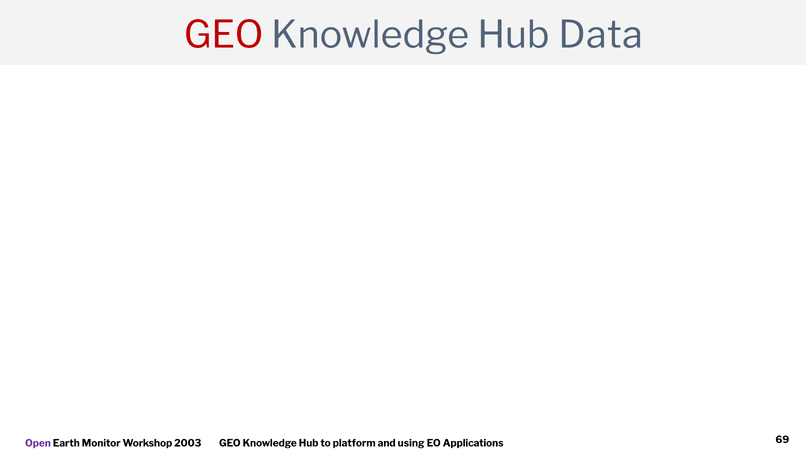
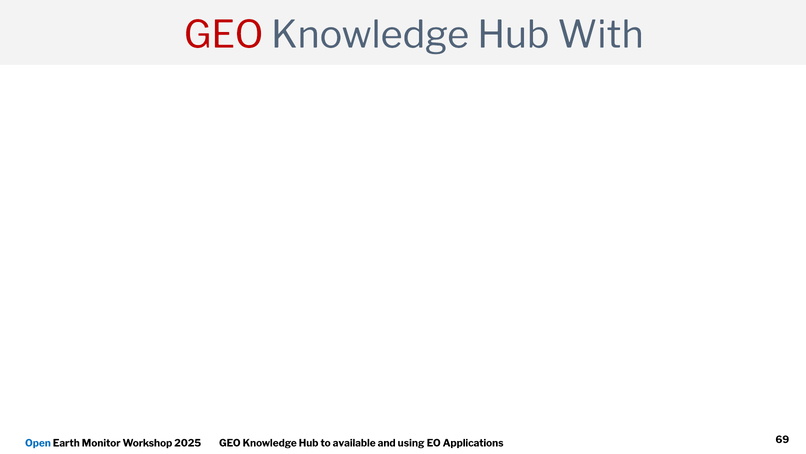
Data: Data -> With (601, 35)
Open colour: purple -> blue (38, 443)
2003: 2003 -> 2025 (188, 443)
platform: platform -> available (354, 442)
